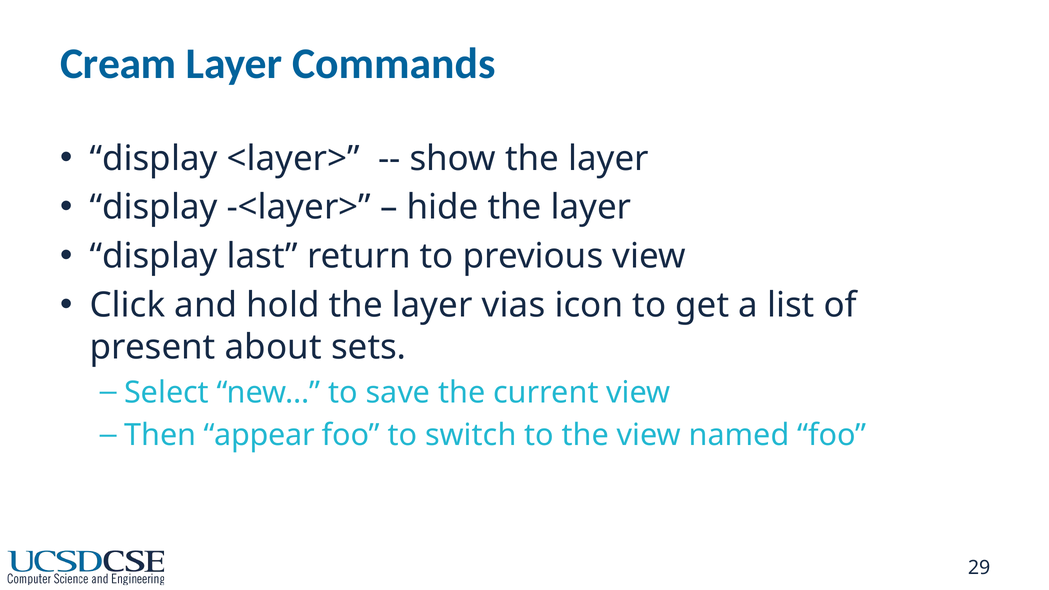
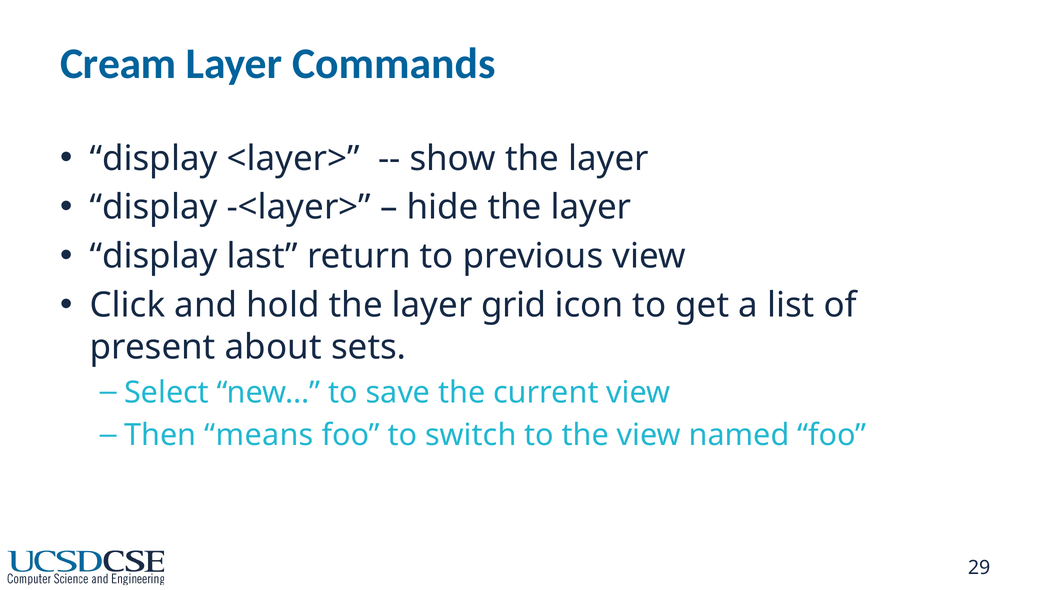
vias: vias -> grid (514, 305)
appear: appear -> means (259, 435)
